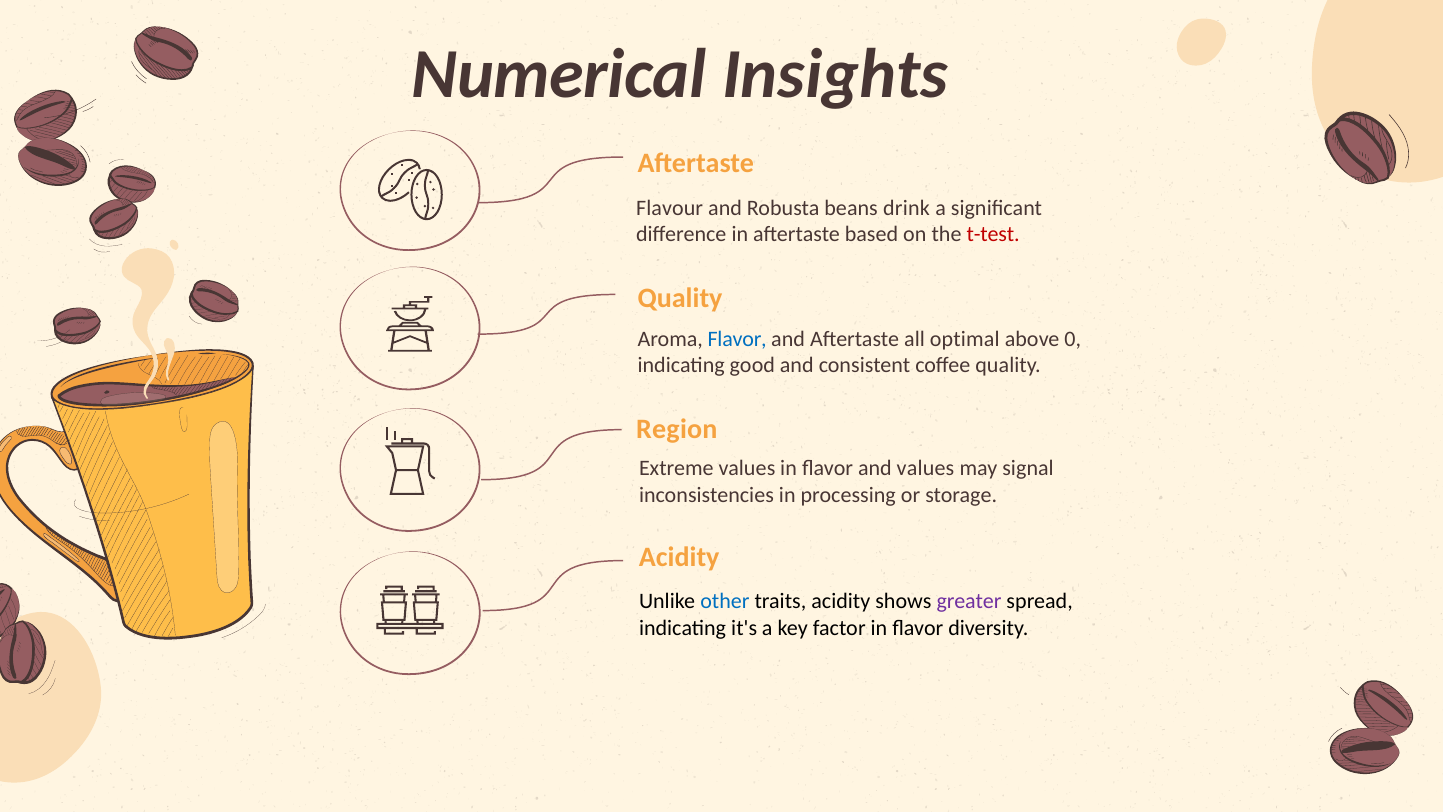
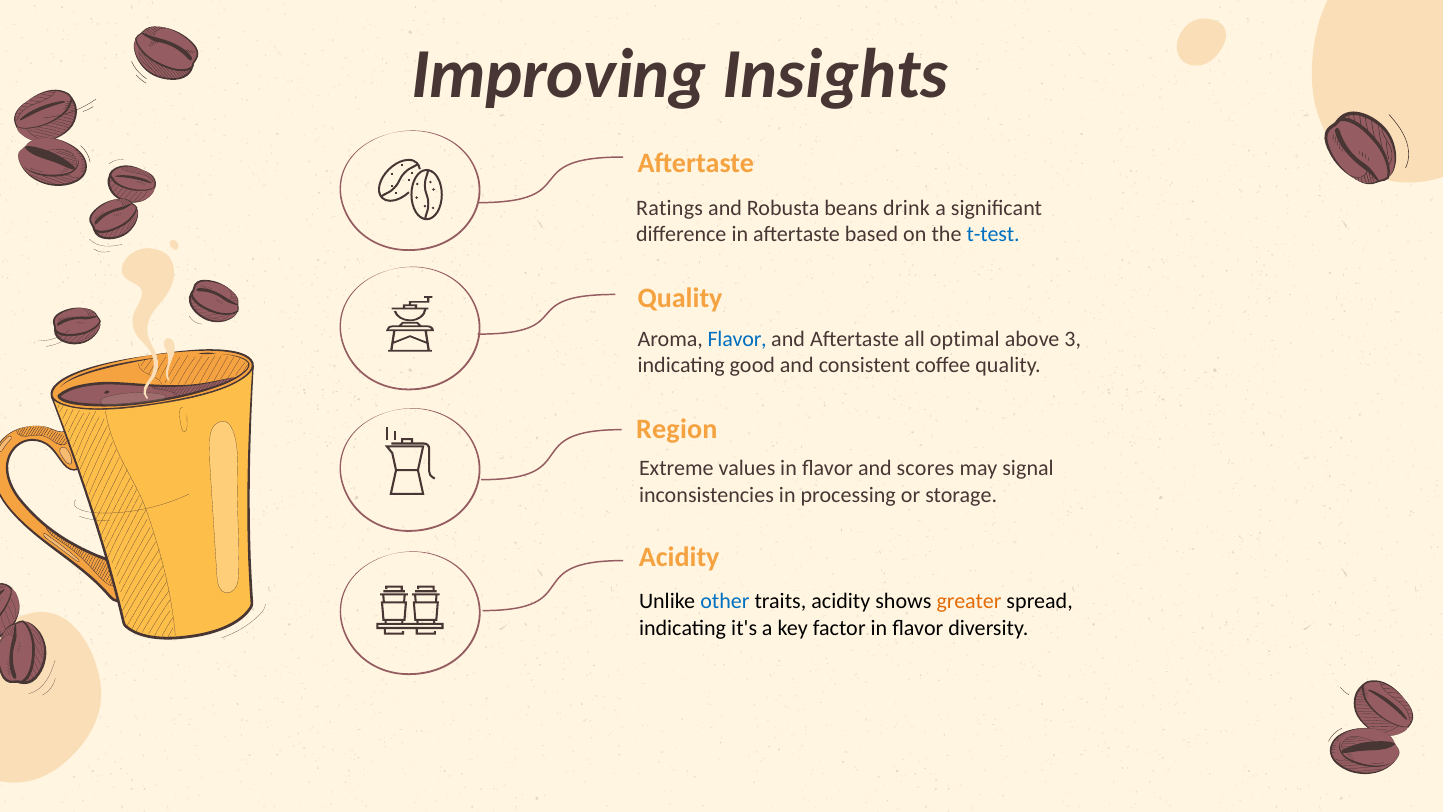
Numerical: Numerical -> Improving (559, 75)
Flavour: Flavour -> Ratings (670, 208)
t-test colour: red -> blue (993, 234)
0: 0 -> 3 (1073, 339)
and values: values -> scores (926, 468)
greater colour: purple -> orange (969, 601)
